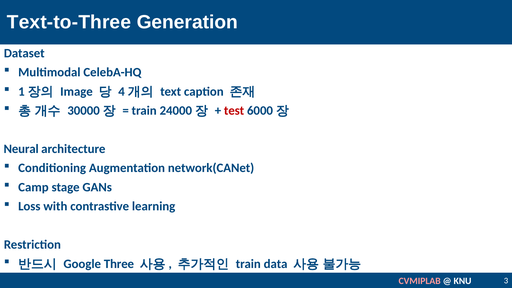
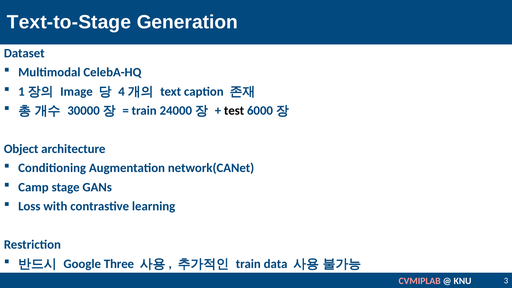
Text-to-Three: Text-to-Three -> Text-to-Stage (69, 22)
test colour: red -> black (234, 111)
Neural: Neural -> Object (21, 149)
